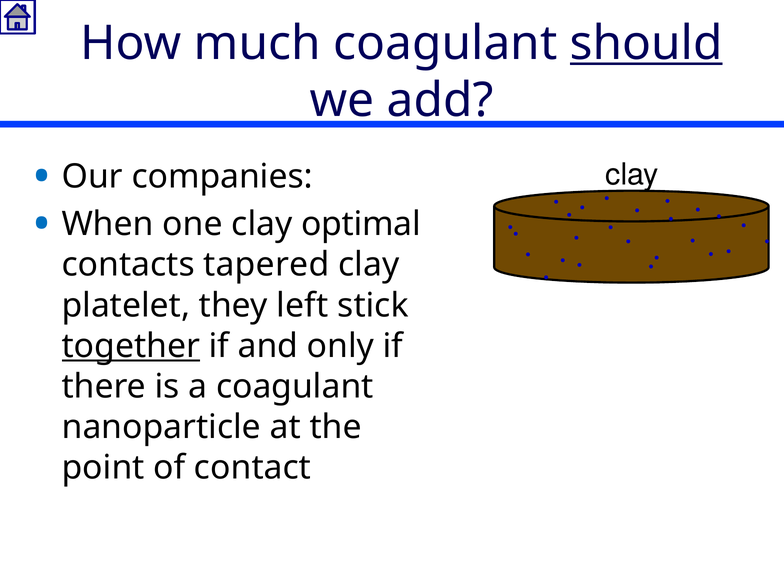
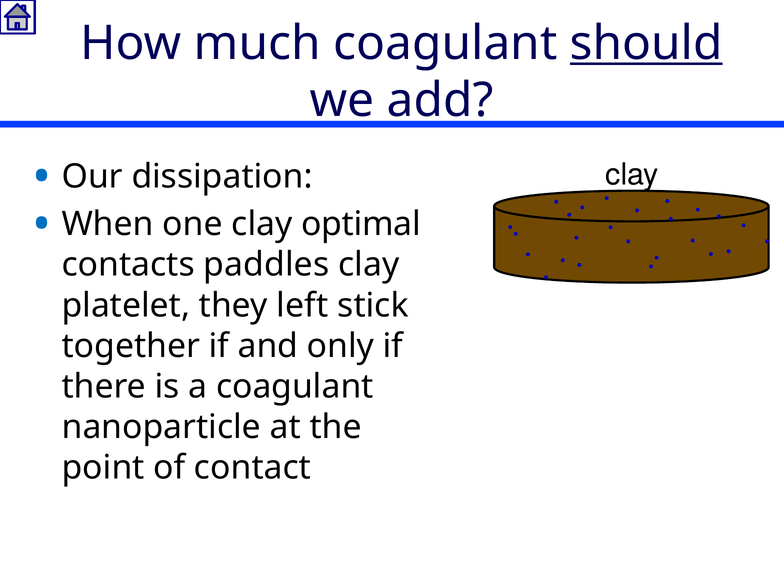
companies: companies -> dissipation (222, 177)
tapered: tapered -> paddles (266, 265)
together underline: present -> none (131, 346)
